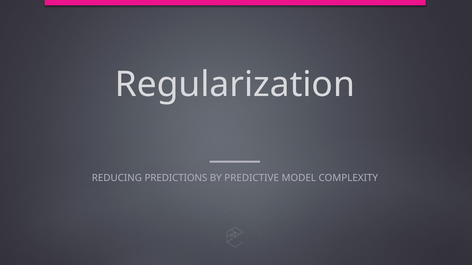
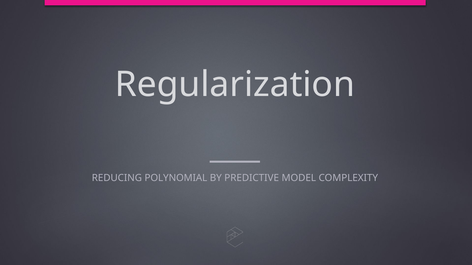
PREDICTIONS: PREDICTIONS -> POLYNOMIAL (176, 178)
